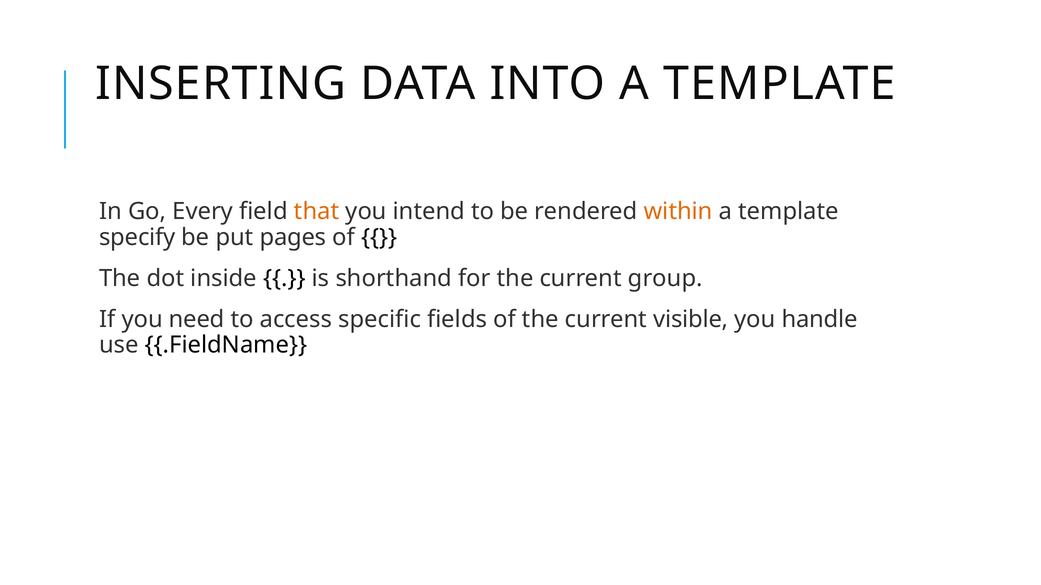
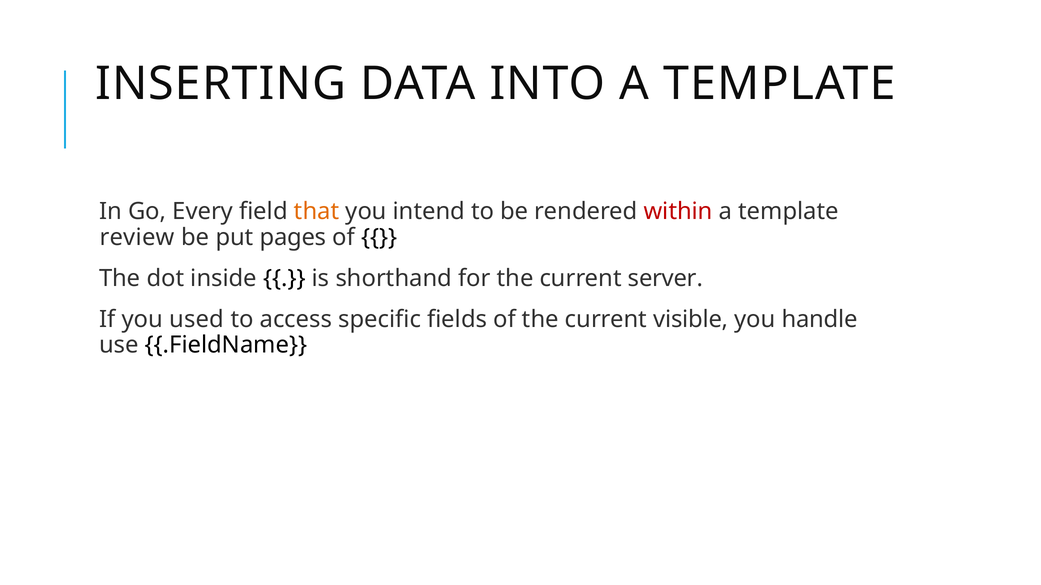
within colour: orange -> red (678, 212)
specify: specify -> review (137, 238)
group: group -> server (665, 279)
need: need -> used (197, 319)
